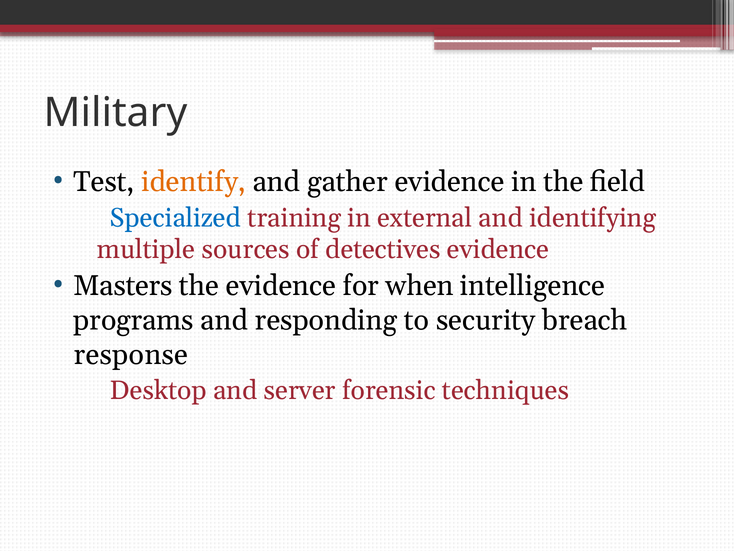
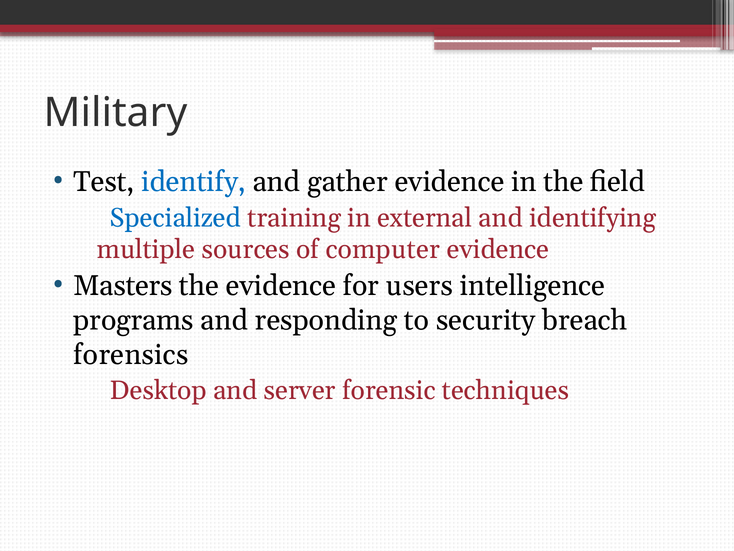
identify colour: orange -> blue (194, 182)
detectives: detectives -> computer (383, 250)
when: when -> users (419, 286)
response: response -> forensics (131, 354)
